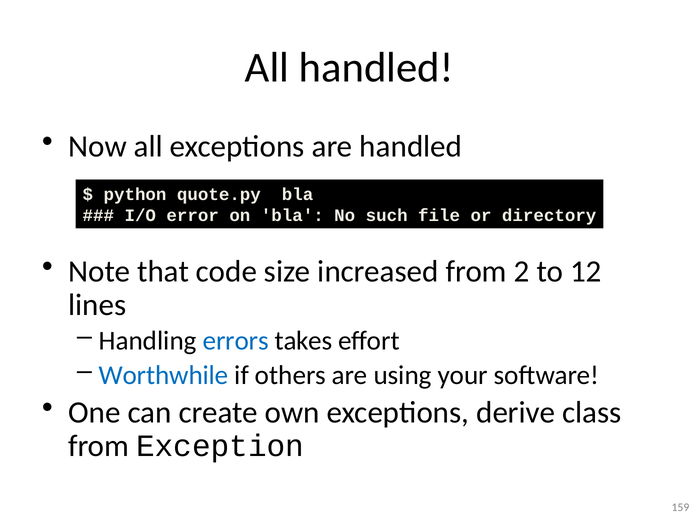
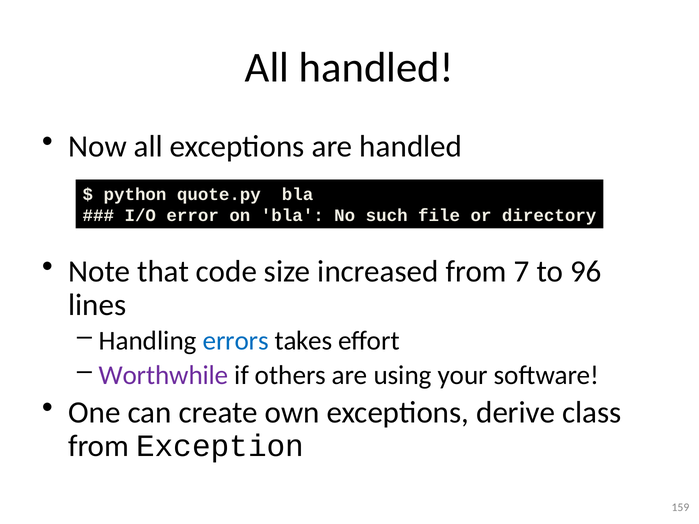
2: 2 -> 7 (522, 272)
12: 12 -> 96 (586, 272)
Worthwhile colour: blue -> purple (164, 375)
